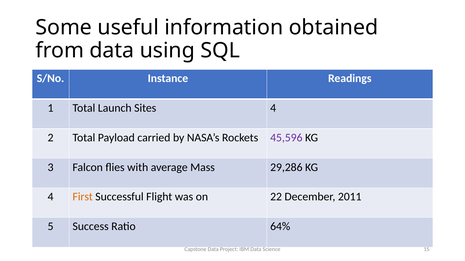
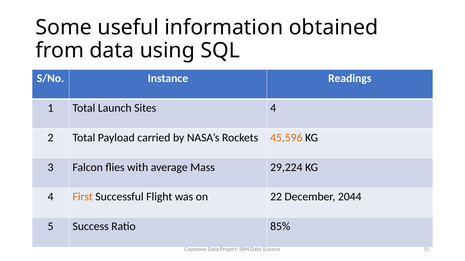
45,596 colour: purple -> orange (286, 138)
29,286: 29,286 -> 29,224 (286, 168)
2011: 2011 -> 2044 (350, 197)
64%: 64% -> 85% (280, 227)
